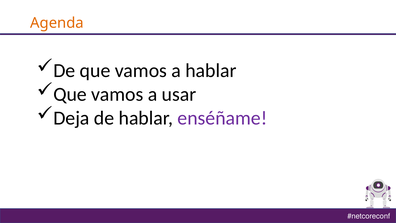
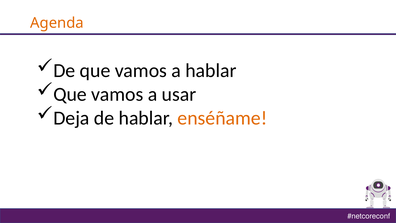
enséñame colour: purple -> orange (222, 118)
